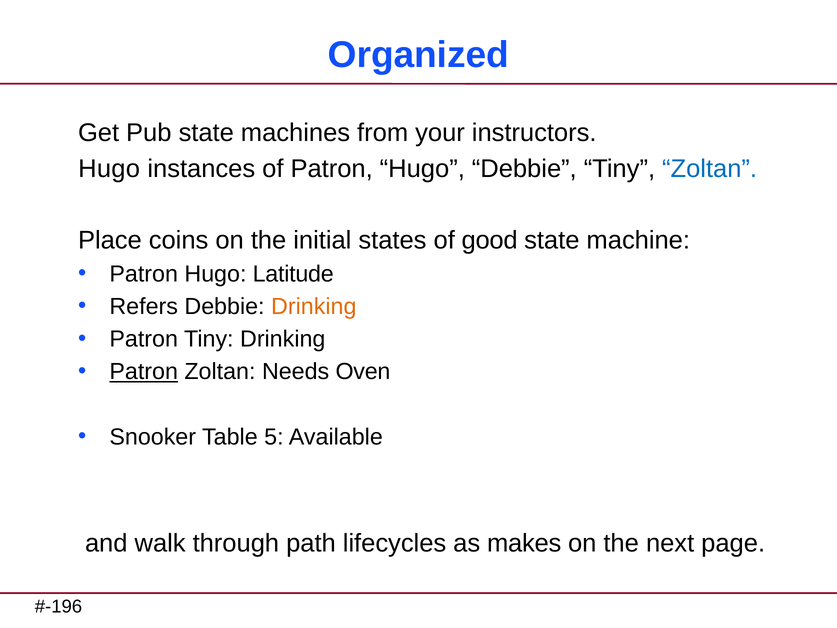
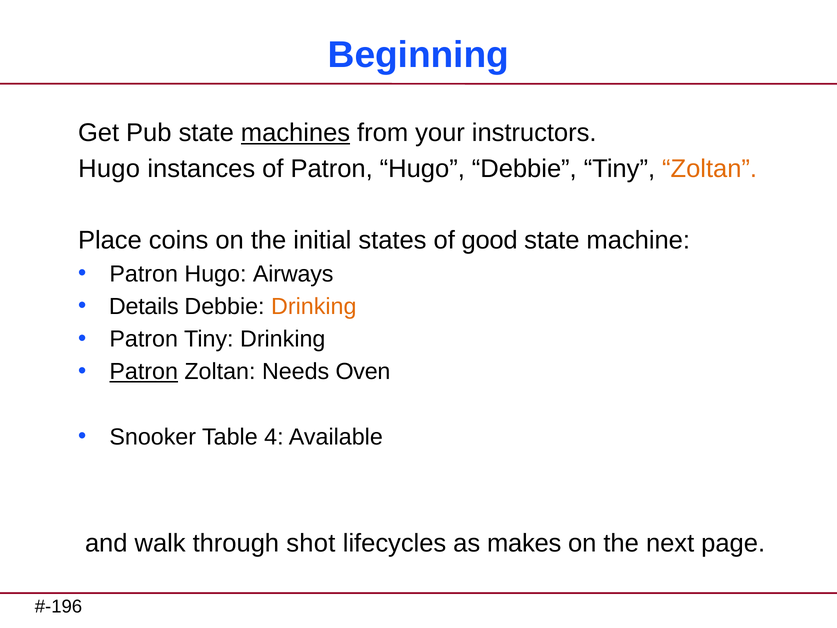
Organized: Organized -> Beginning (418, 55)
machines underline: none -> present (295, 133)
Zoltan colour: blue -> orange (710, 169)
Latitude: Latitude -> Airways (293, 274)
Refers: Refers -> Details (144, 306)
5: 5 -> 4 (274, 437)
path: path -> shot (311, 543)
